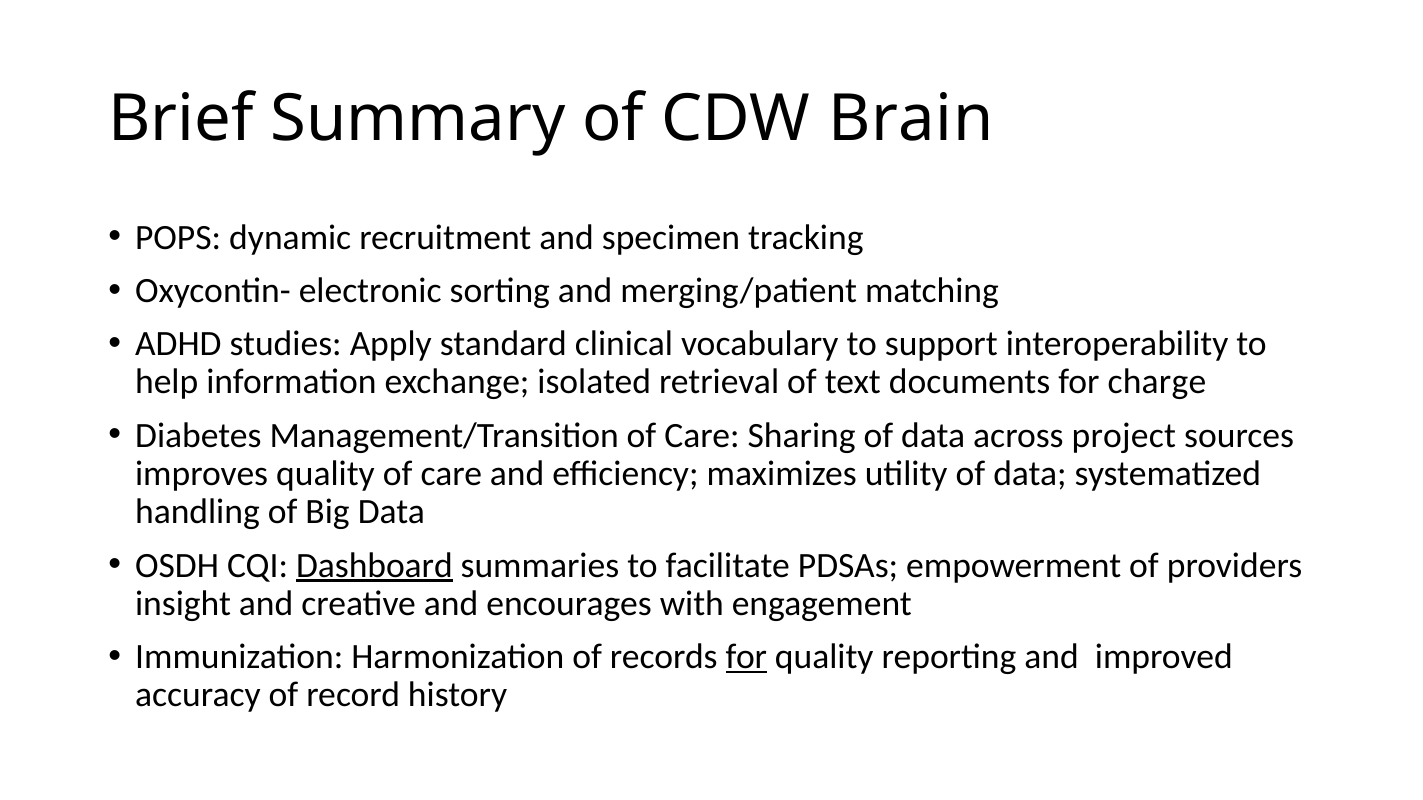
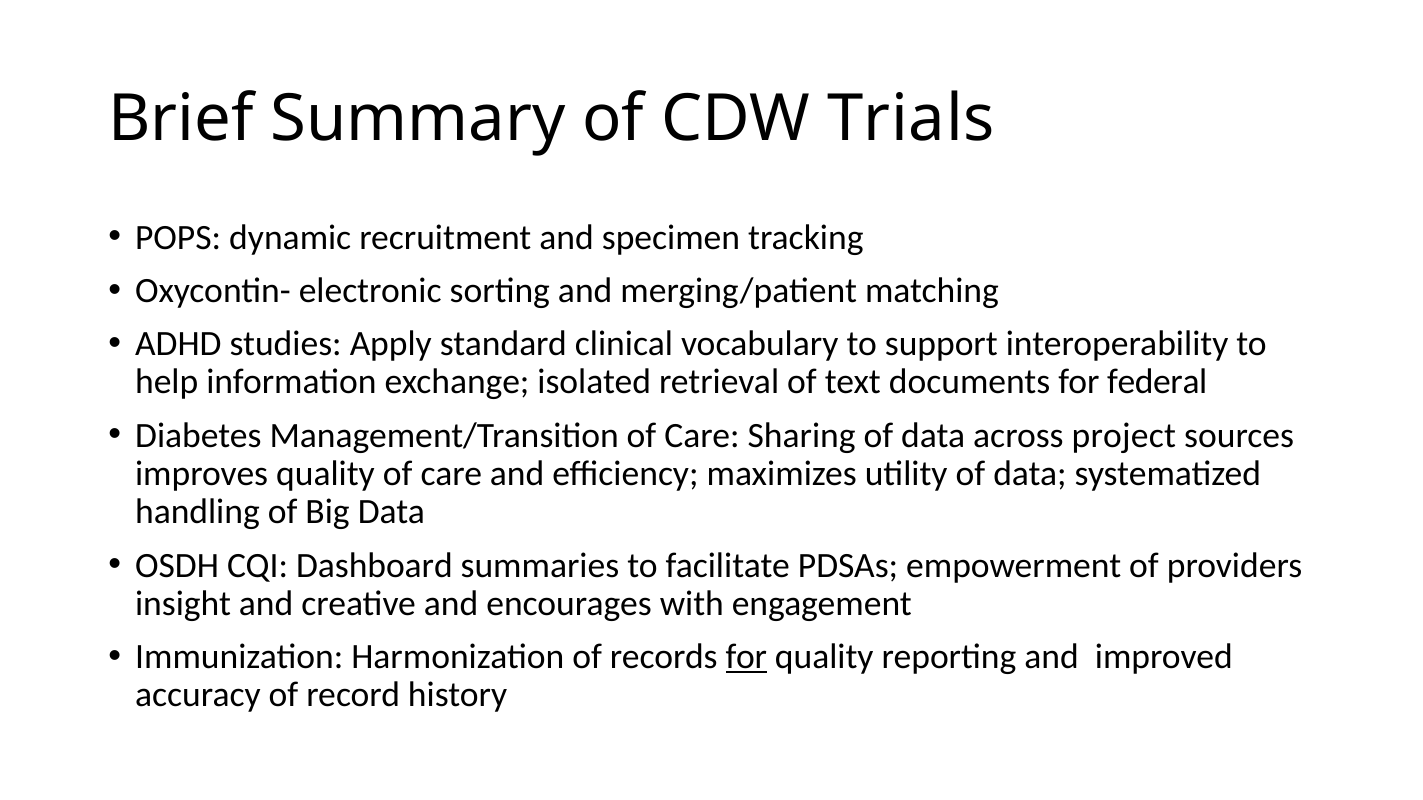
Brain: Brain -> Trials (911, 120)
charge: charge -> federal (1157, 382)
Dashboard underline: present -> none (374, 566)
